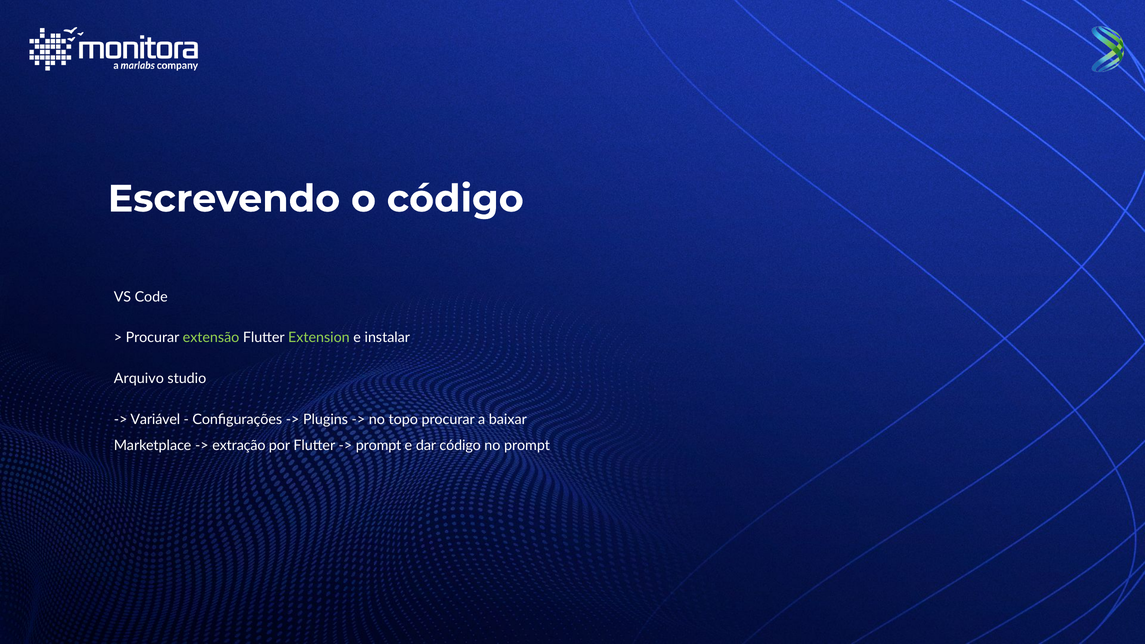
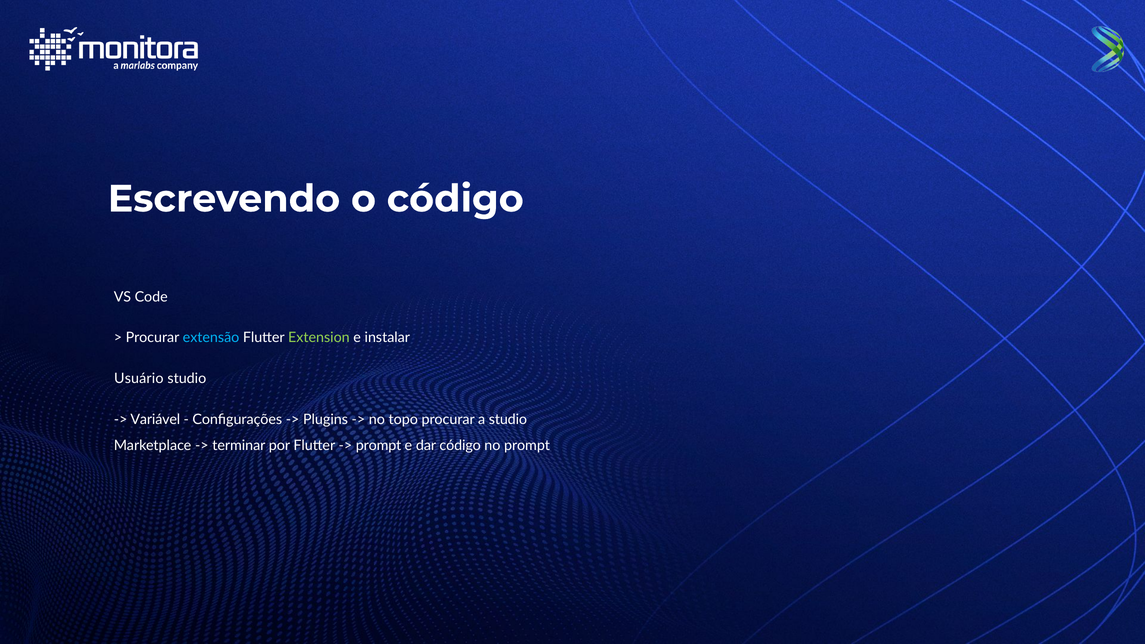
extensão colour: light green -> light blue (211, 338)
Arquivo: Arquivo -> Usuário (139, 379)
a baixar: baixar -> studio (508, 420)
extração: extração -> terminar (239, 445)
